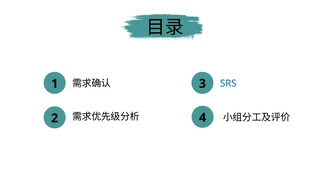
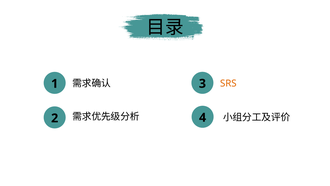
SRS colour: blue -> orange (228, 83)
